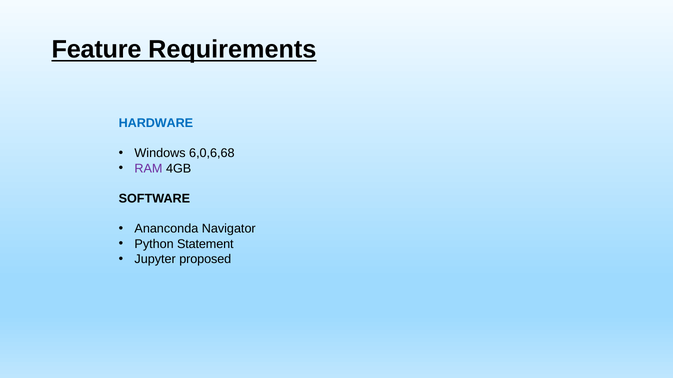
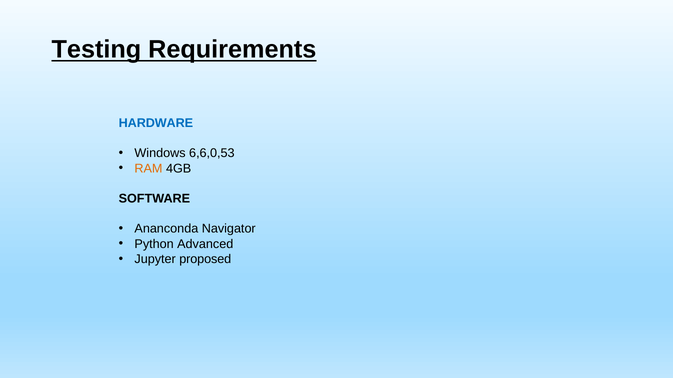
Feature: Feature -> Testing (96, 50)
6,0,6,68: 6,0,6,68 -> 6,6,0,53 (212, 153)
RAM colour: purple -> orange (149, 169)
Statement: Statement -> Advanced (205, 244)
